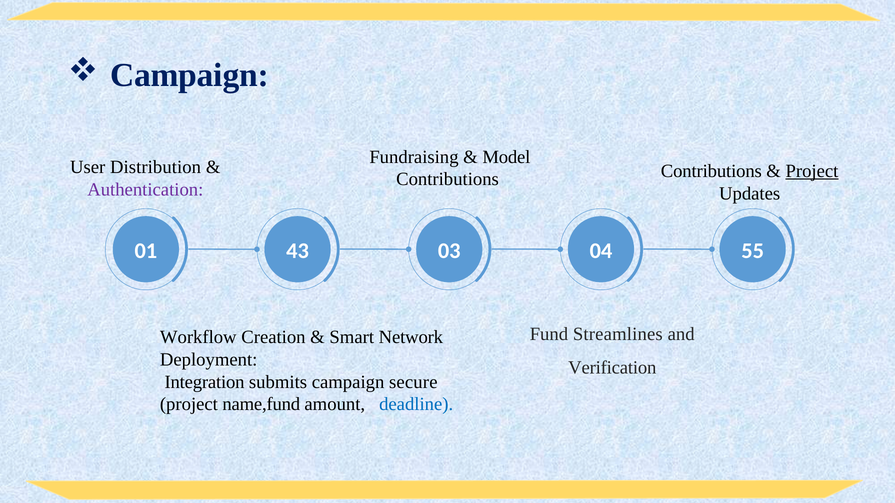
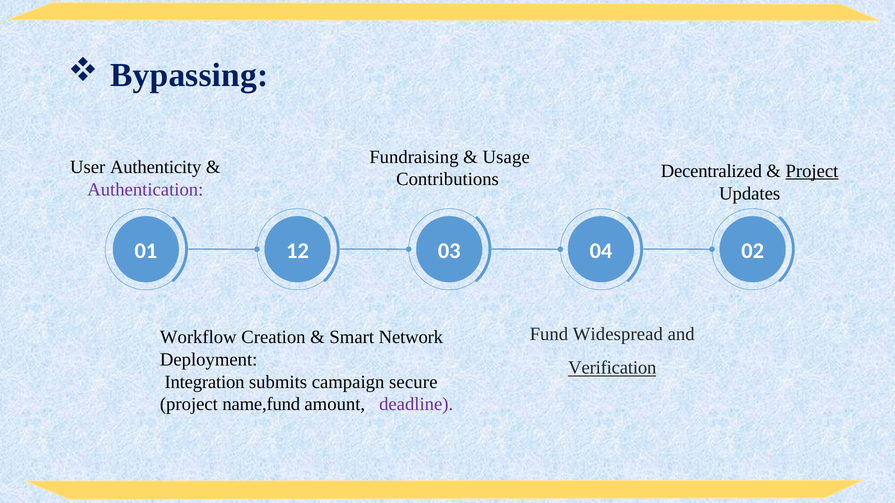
Campaign: Campaign -> Bypassing (189, 75)
Model: Model -> Usage (506, 157)
Distribution: Distribution -> Authenticity (156, 167)
Contributions Contributions: Contributions -> Decentralized (711, 171)
43: 43 -> 12 (298, 251)
55: 55 -> 02 (753, 251)
Streamlines: Streamlines -> Widespread (618, 335)
Verification underline: none -> present (612, 368)
deadline colour: blue -> purple (416, 405)
